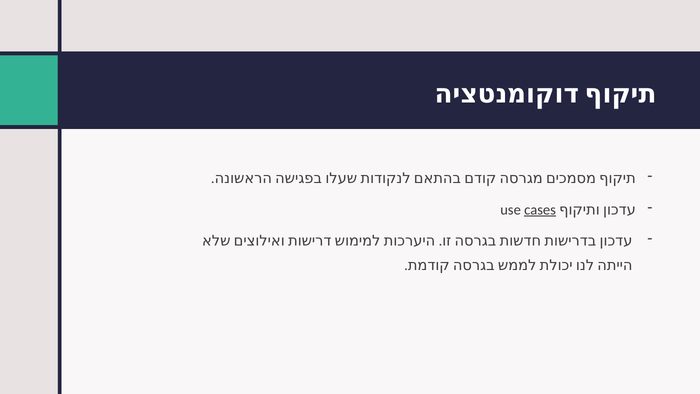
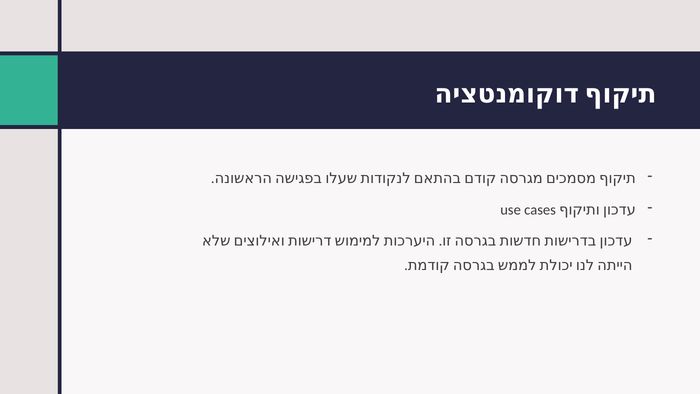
cases underline: present -> none (540, 210)
